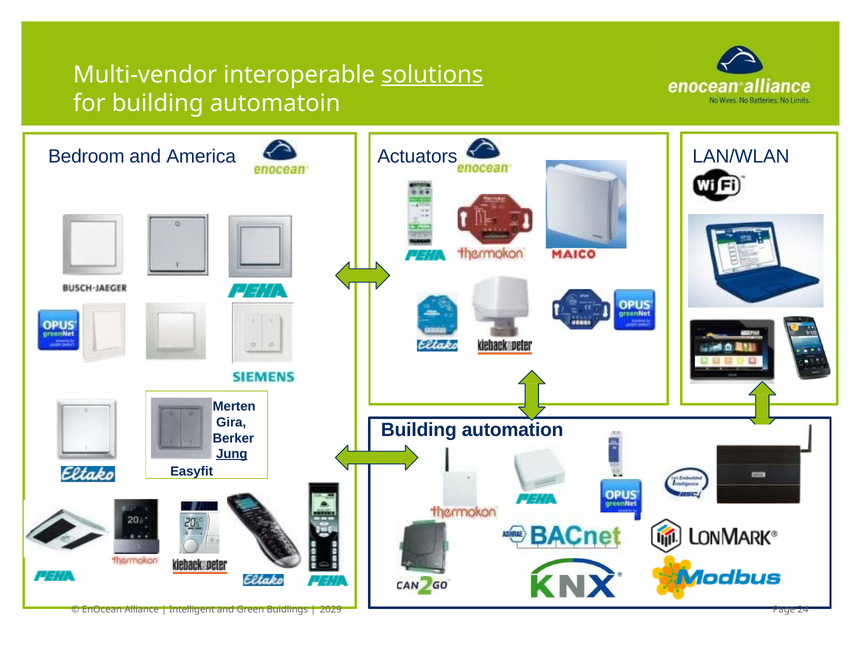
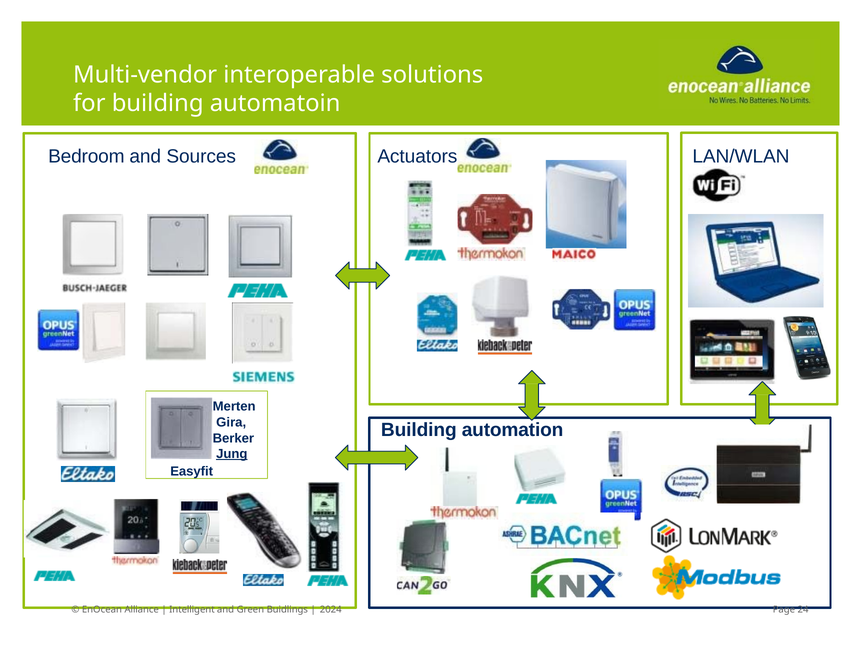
solutions underline: present -> none (432, 75)
America: America -> Sources (201, 156)
2029: 2029 -> 2024 (331, 609)
